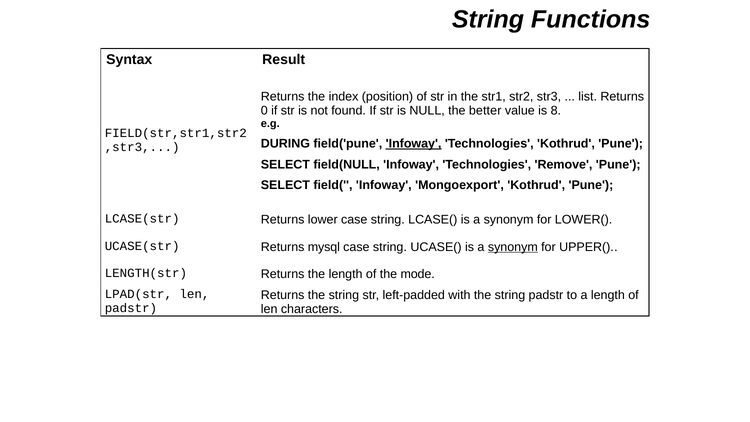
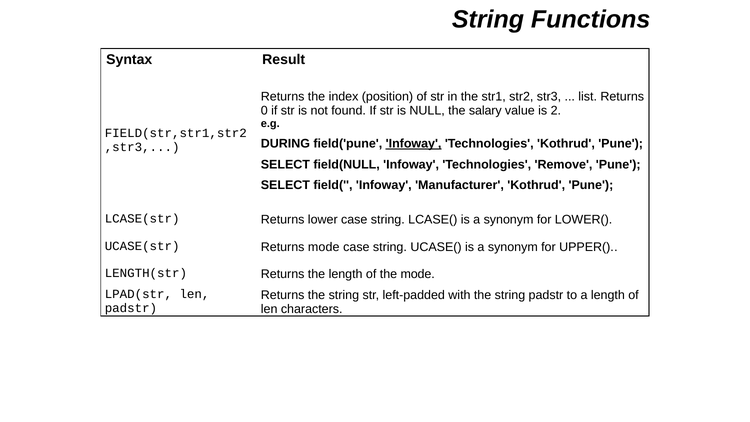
better: better -> salary (485, 111)
8: 8 -> 2 (556, 111)
Mongoexport: Mongoexport -> Manufacturer (460, 185)
Returns mysql: mysql -> mode (324, 247)
synonym underline: present -> none (513, 247)
